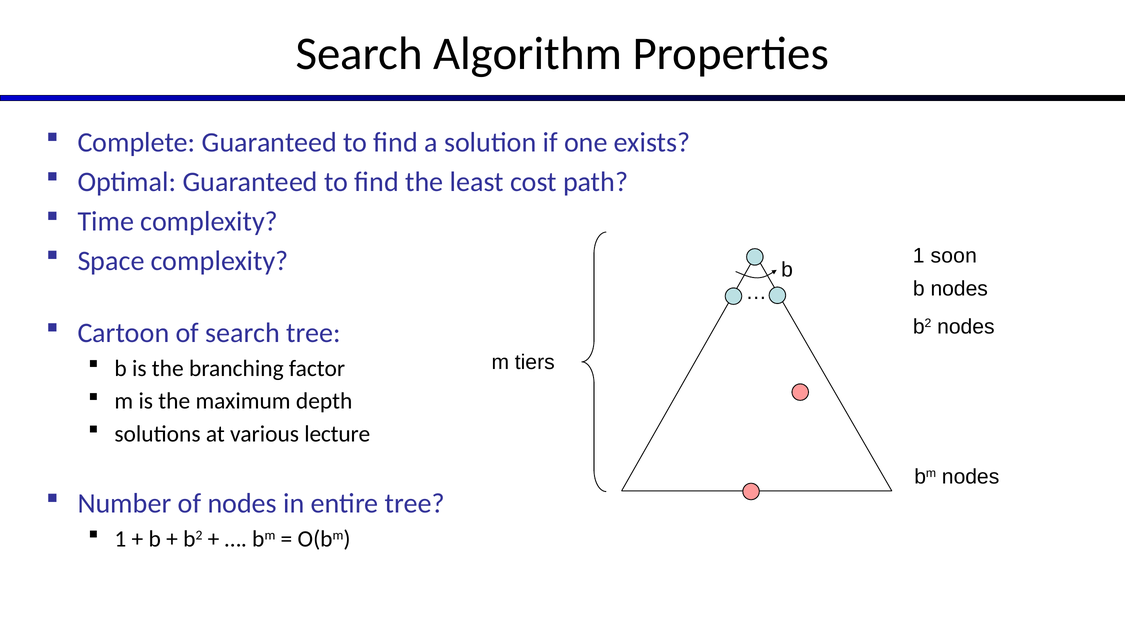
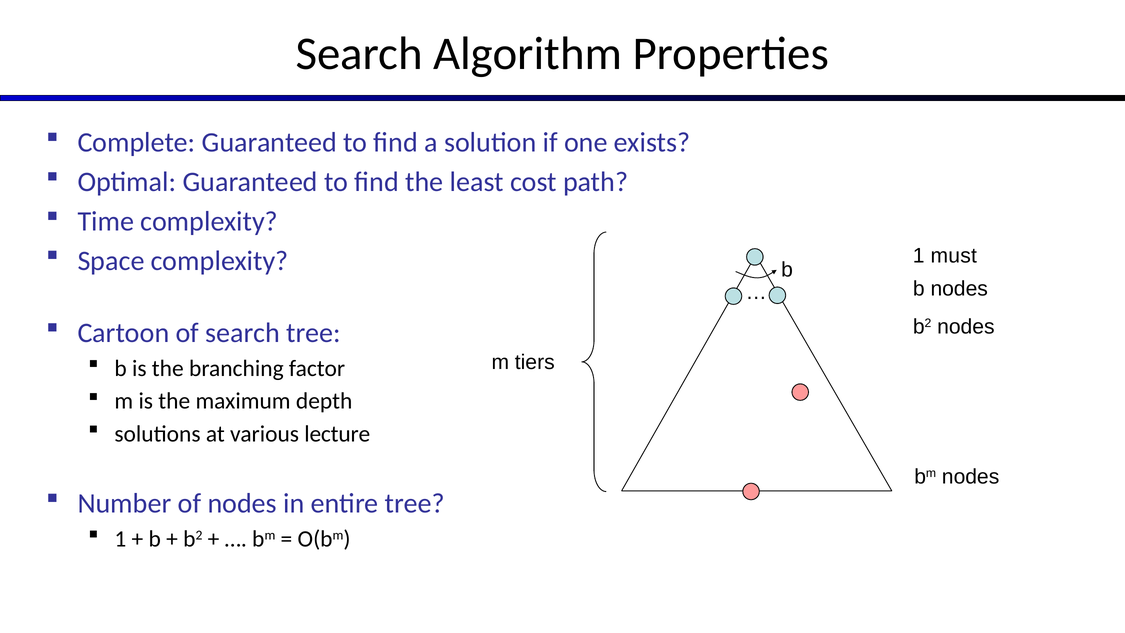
soon: soon -> must (954, 256)
